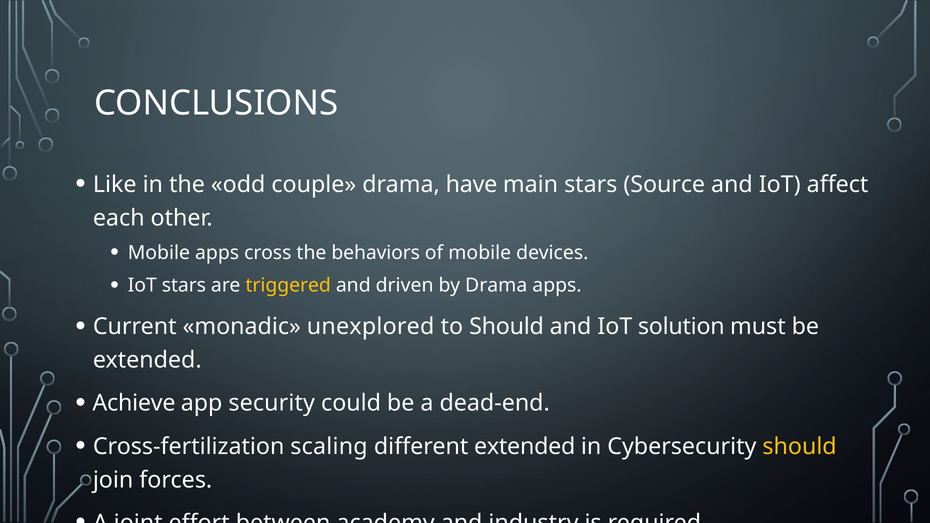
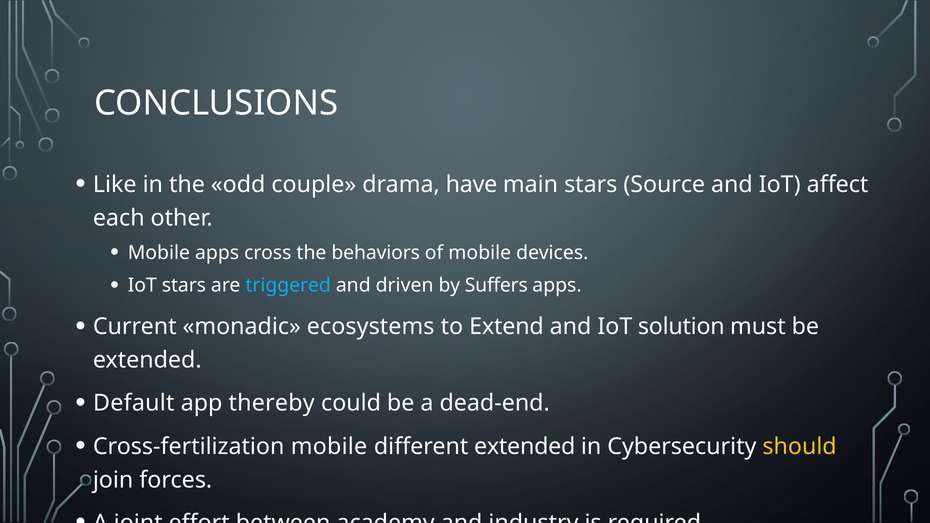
triggered colour: yellow -> light blue (288, 286)
by Drama: Drama -> Suffers (496, 286)
unexplored: unexplored -> ecosystems (371, 327)
to Should: Should -> Extend (506, 327)
Achieve: Achieve -> Default (134, 403)
security: security -> thereby (272, 403)
Cross-fertilization scaling: scaling -> mobile (329, 447)
